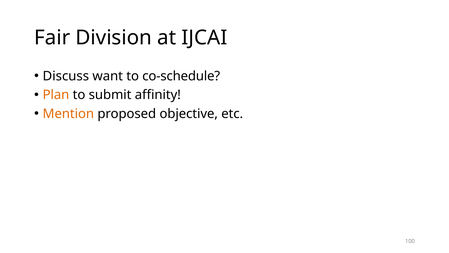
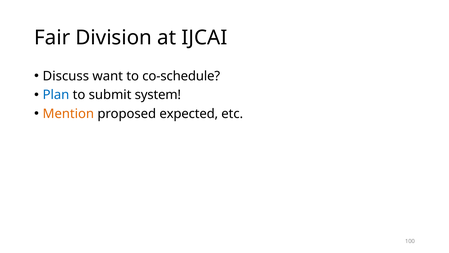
Plan colour: orange -> blue (56, 95)
affinity: affinity -> system (158, 95)
objective: objective -> expected (189, 114)
